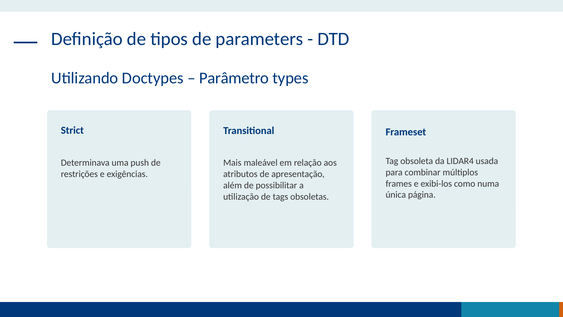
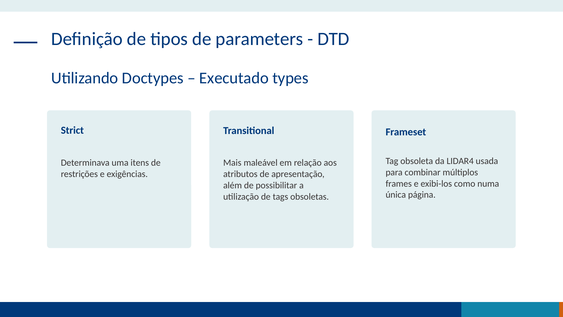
Parâmetro: Parâmetro -> Executado (234, 78)
push: push -> itens (140, 163)
